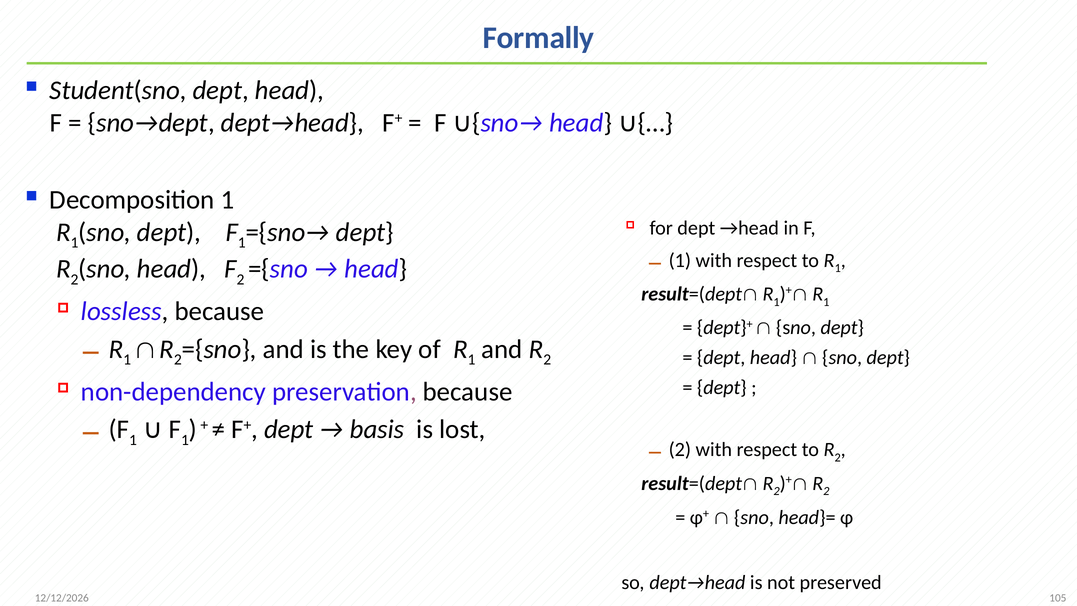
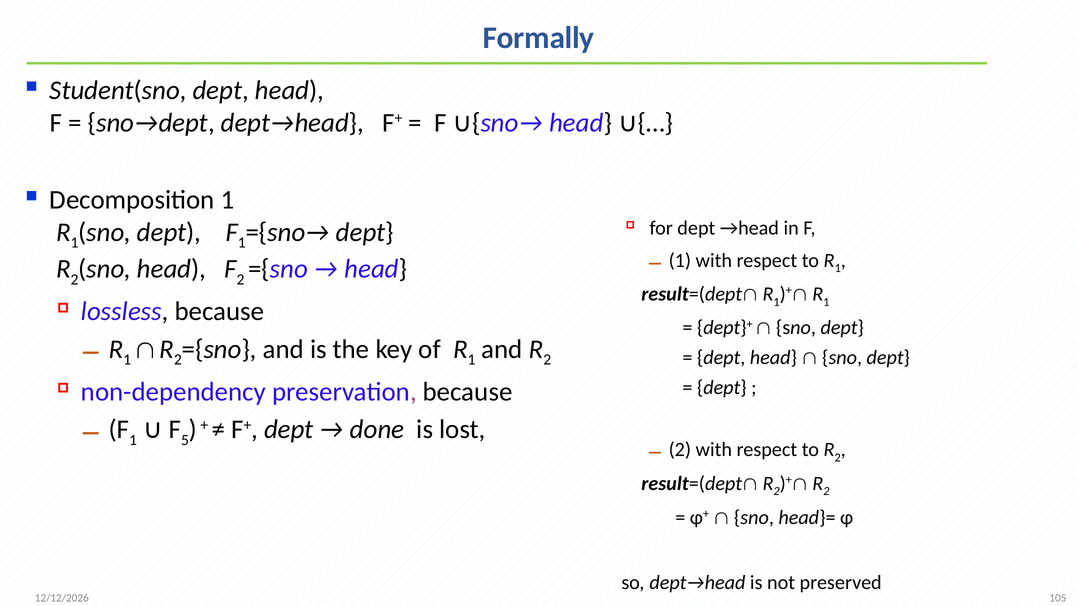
1: 1 -> 5 (185, 440)
basis: basis -> done (377, 429)
